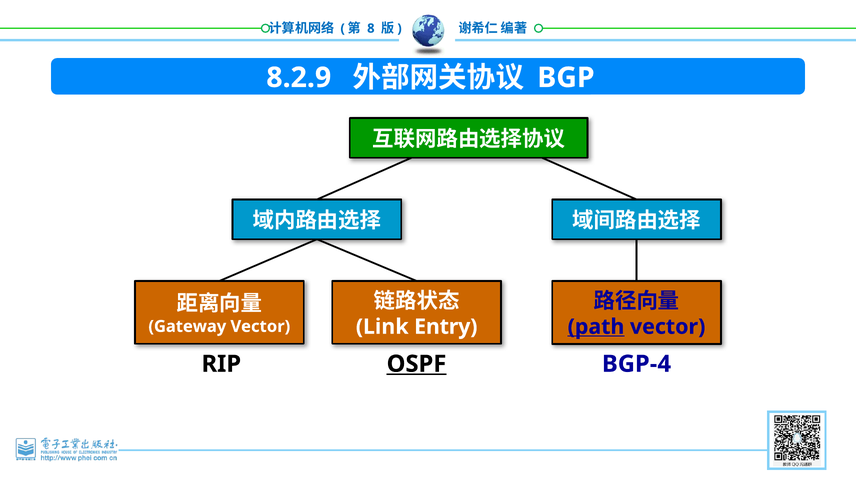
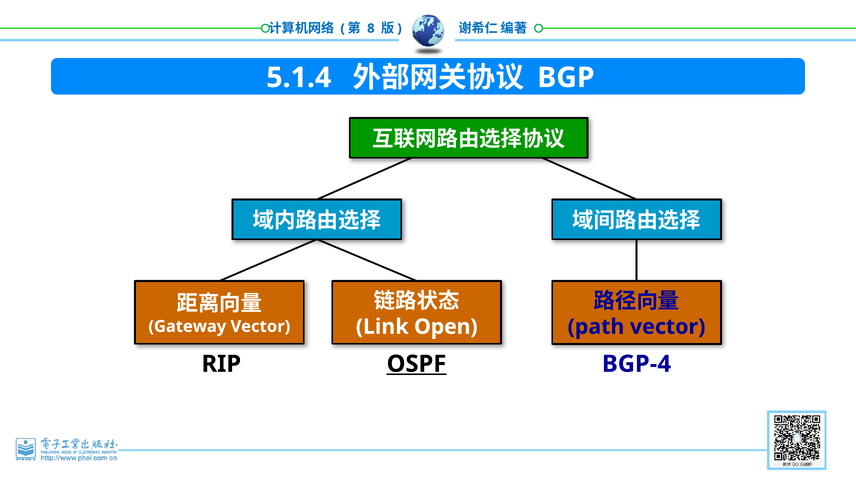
8.2.9: 8.2.9 -> 5.1.4 (299, 78)
Entry: Entry -> Open (446, 326)
path underline: present -> none (596, 326)
